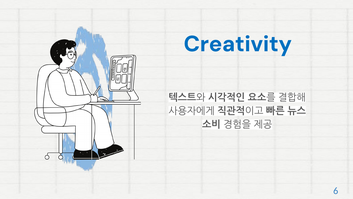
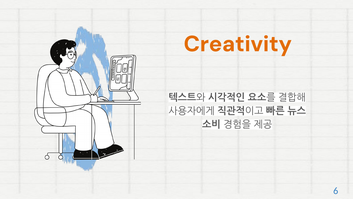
Creativity colour: blue -> orange (238, 44)
